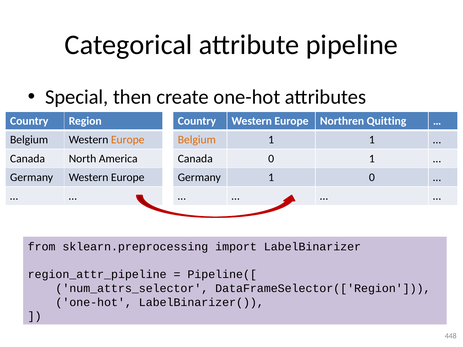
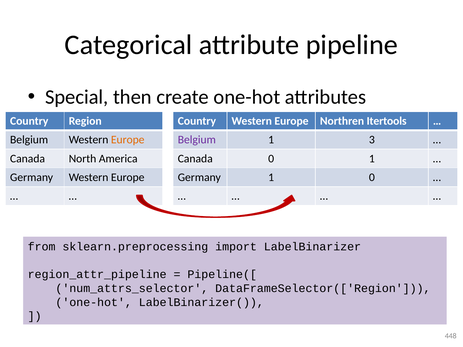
Quitting: Quitting -> Itertools (387, 121)
Belgium colour: orange -> purple (197, 140)
1 1: 1 -> 3 (372, 140)
